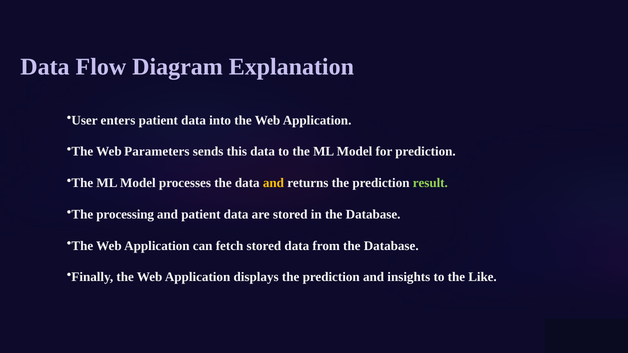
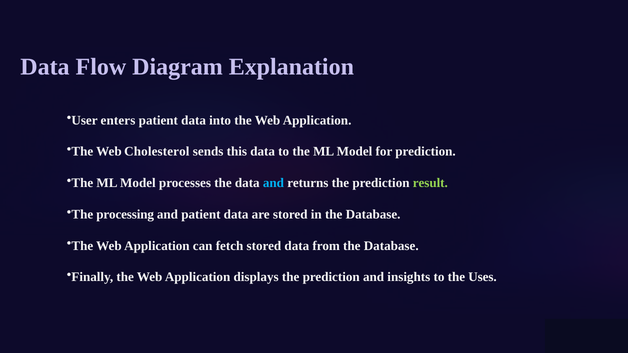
Parameters: Parameters -> Cholesterol (157, 152)
and colour: yellow -> light blue (273, 183)
Like: Like -> Uses (483, 277)
